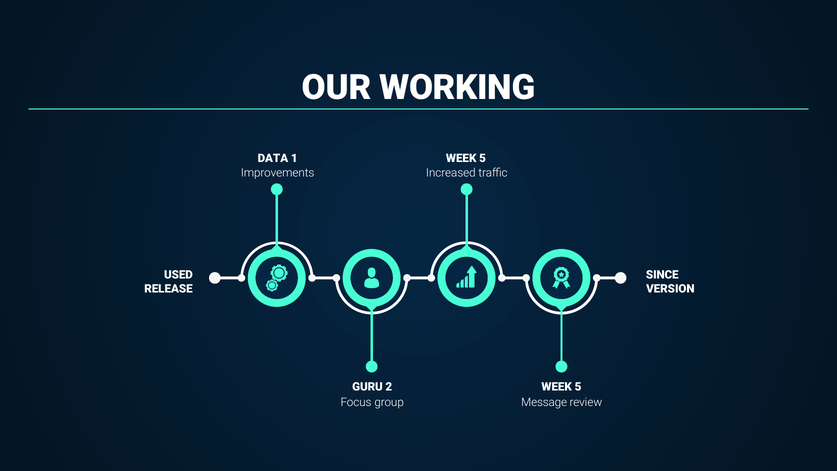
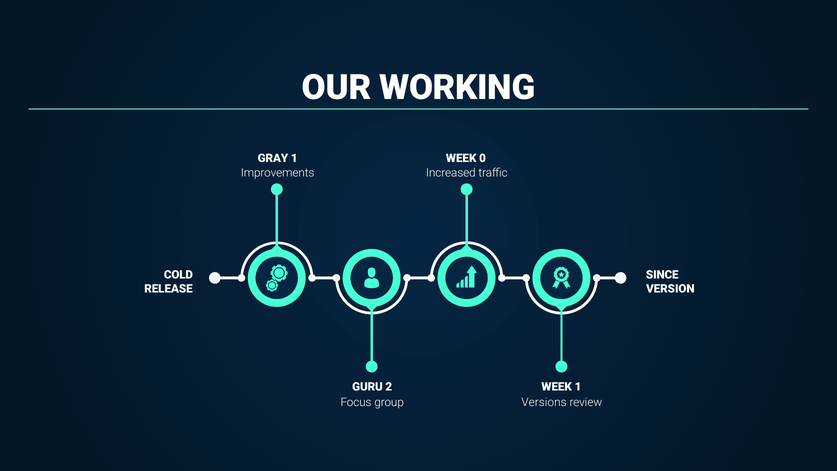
DATA: DATA -> GRAY (273, 158)
5: 5 -> 0 (483, 158)
USED: USED -> COLD (178, 275)
5: 5 -> 1 (578, 387)
Message: Message -> Versions (544, 402)
